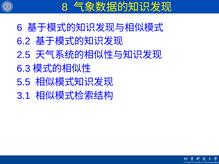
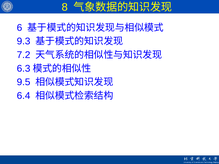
6.2: 6.2 -> 9.3 (24, 41)
2.5: 2.5 -> 7.2 (24, 55)
5.5: 5.5 -> 9.5 (24, 82)
3.1: 3.1 -> 6.4 (24, 96)
